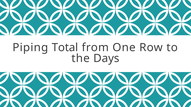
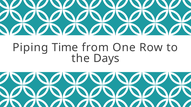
Total: Total -> Time (65, 48)
